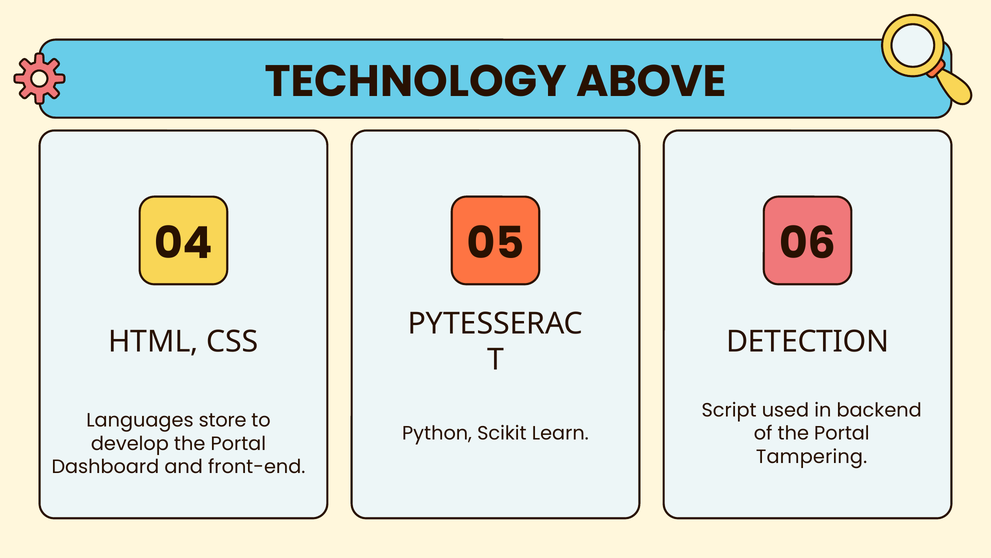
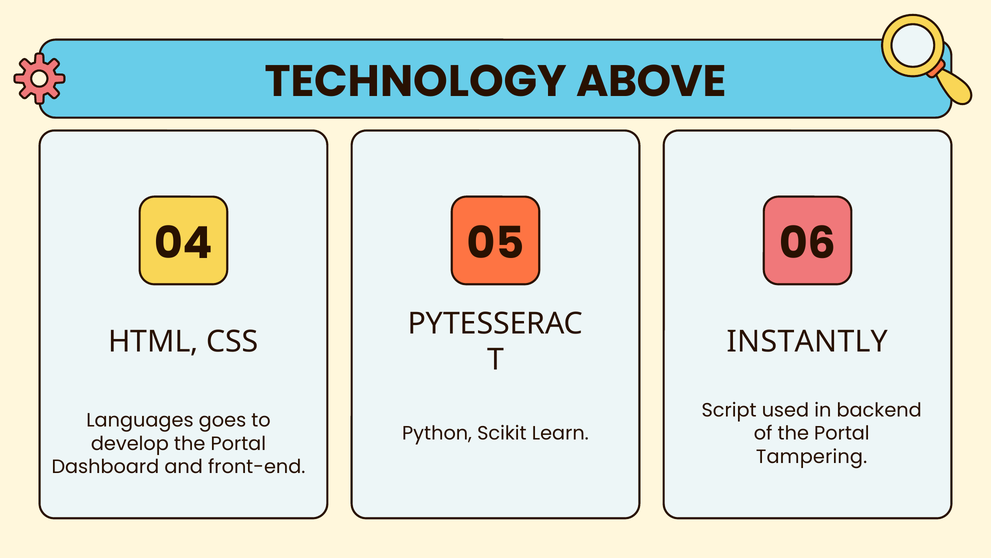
DETECTION: DETECTION -> INSTANTLY (807, 341)
store: store -> goes (222, 420)
